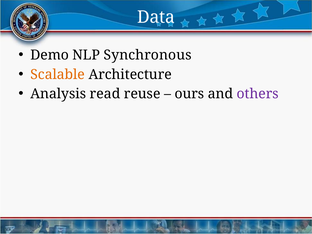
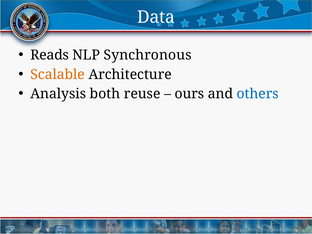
Demo: Demo -> Reads (50, 55)
read: read -> both (105, 94)
others colour: purple -> blue (258, 94)
